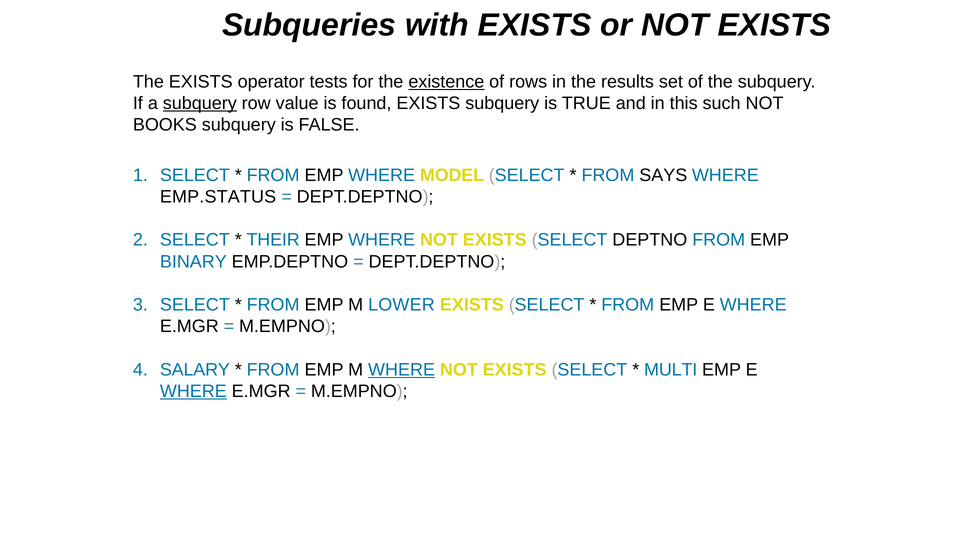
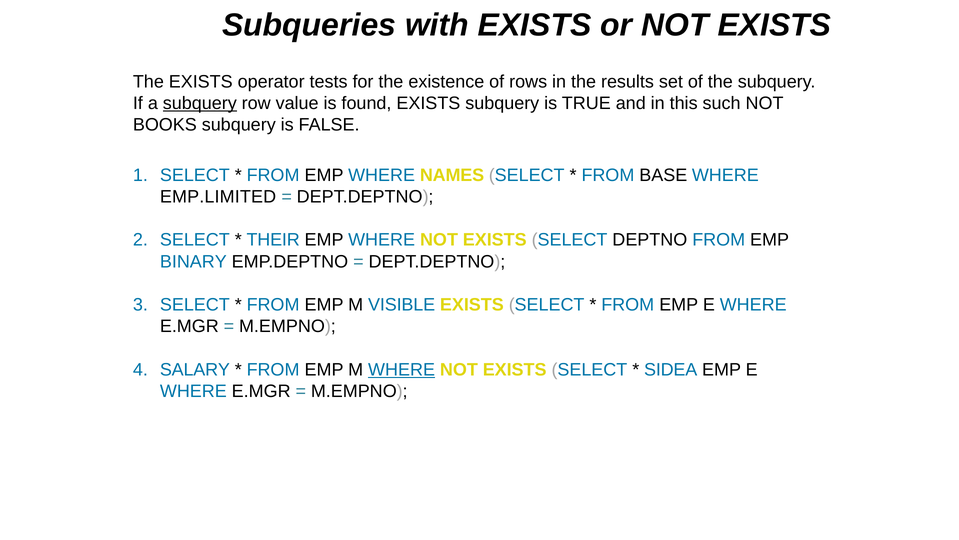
existence underline: present -> none (446, 81)
MODEL: MODEL -> NAMES (452, 175)
SAYS: SAYS -> BASE (663, 175)
EMP.STATUS: EMP.STATUS -> EMP.LIMITED (218, 197)
LOWER: LOWER -> VISIBLE (402, 305)
MULTI: MULTI -> SIDEA (671, 369)
WHERE underline: present -> none (193, 391)
